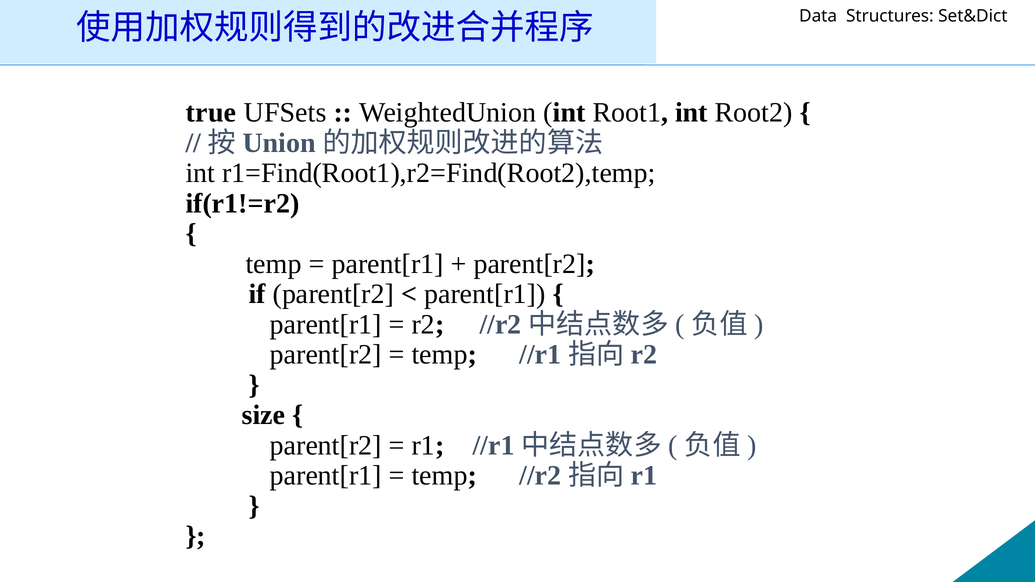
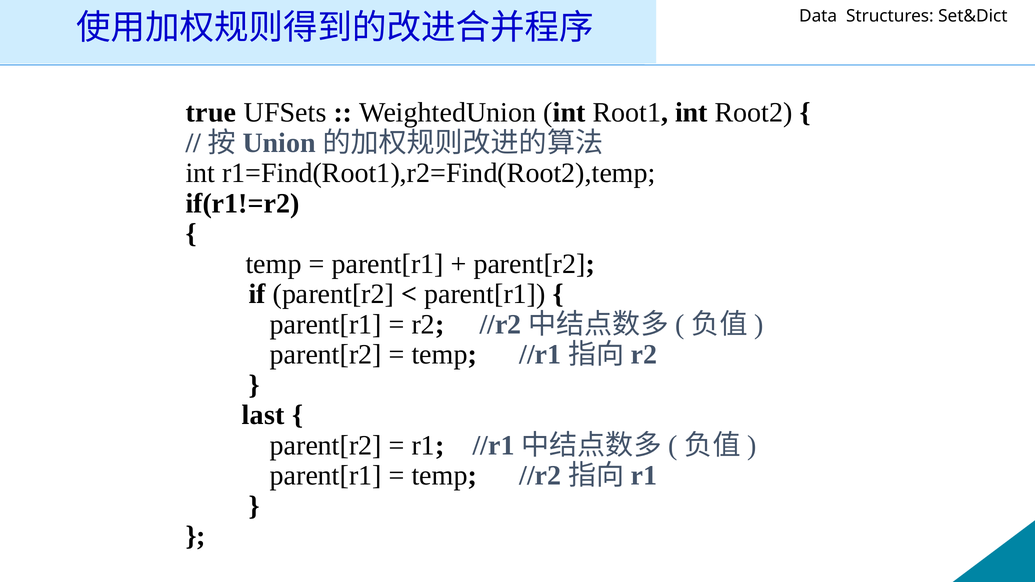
size: size -> last (263, 415)
